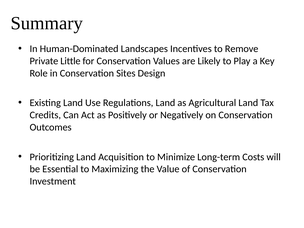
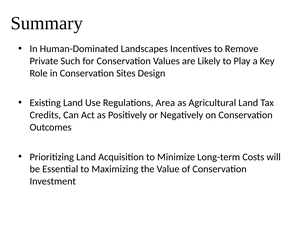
Little: Little -> Such (70, 61)
Regulations Land: Land -> Area (165, 103)
